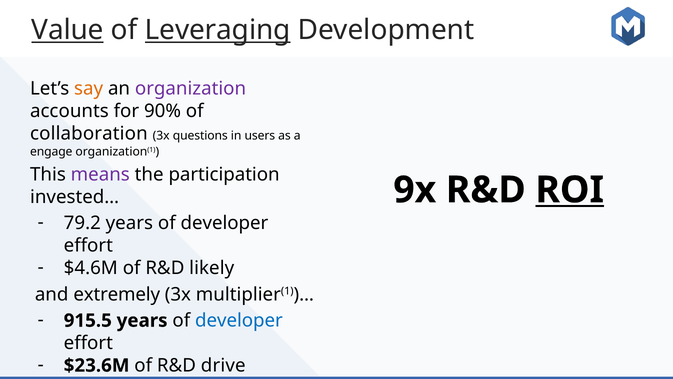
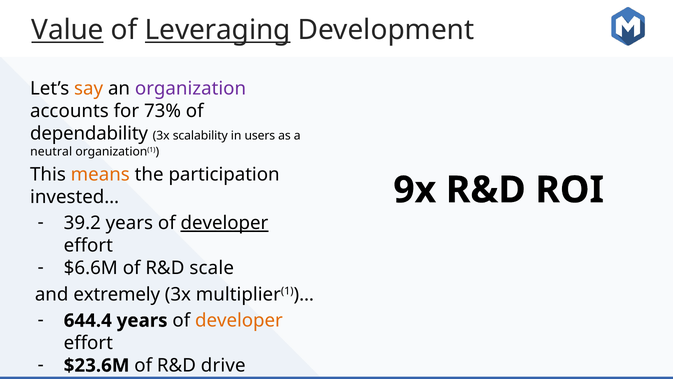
90%: 90% -> 73% (163, 111)
collaboration: collaboration -> dependability (89, 134)
questions: questions -> scalability (200, 136)
engage: engage -> neutral (51, 152)
means colour: purple -> orange (100, 174)
ROI underline: present -> none (570, 190)
79.2: 79.2 -> 39.2 (82, 223)
developer underline: none -> present (224, 223)
$4.6M: $4.6M -> $6.6M (91, 268)
likely: likely -> scale (212, 268)
915.5: 915.5 -> 644.4 (88, 320)
developer colour: blue -> orange (239, 320)
